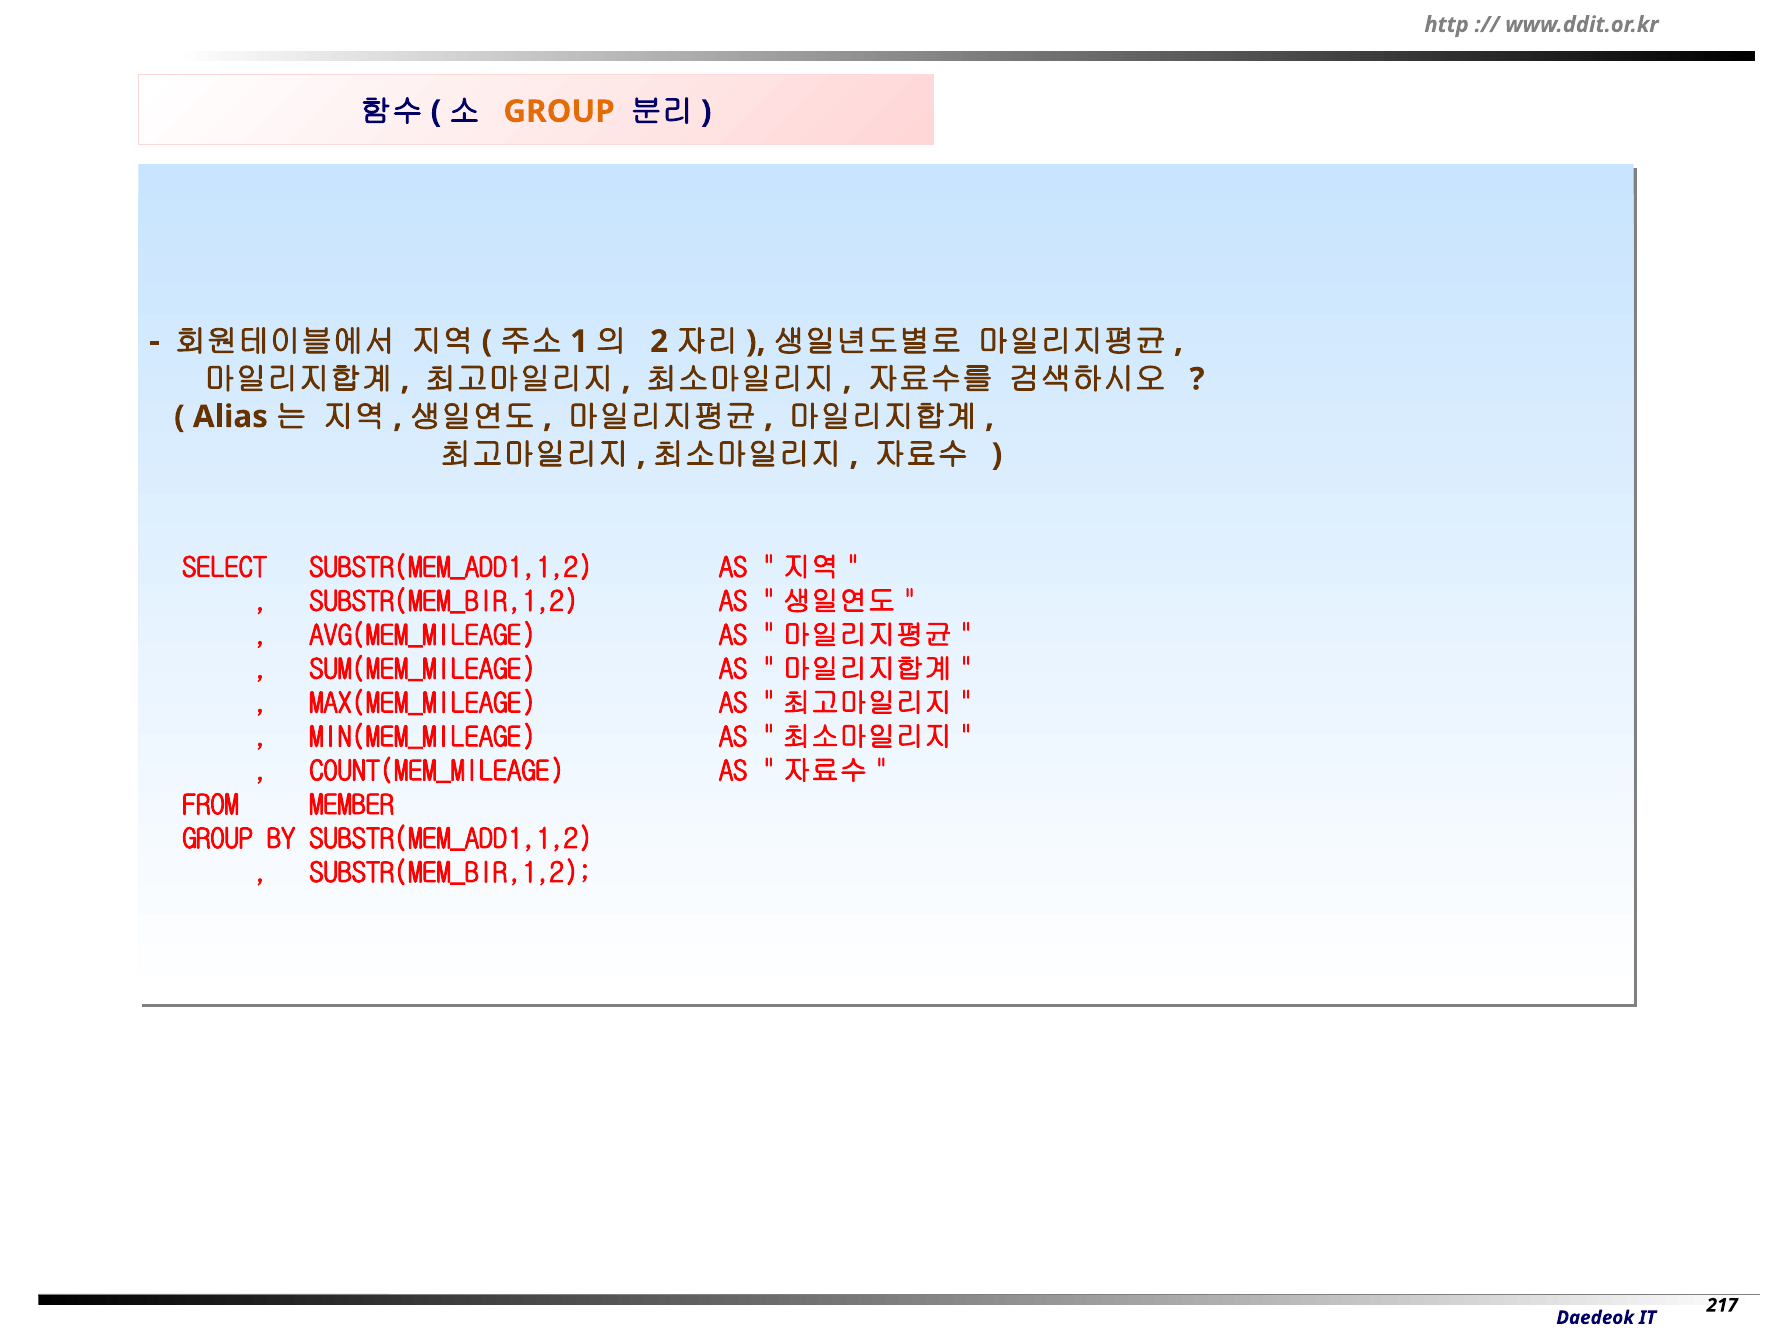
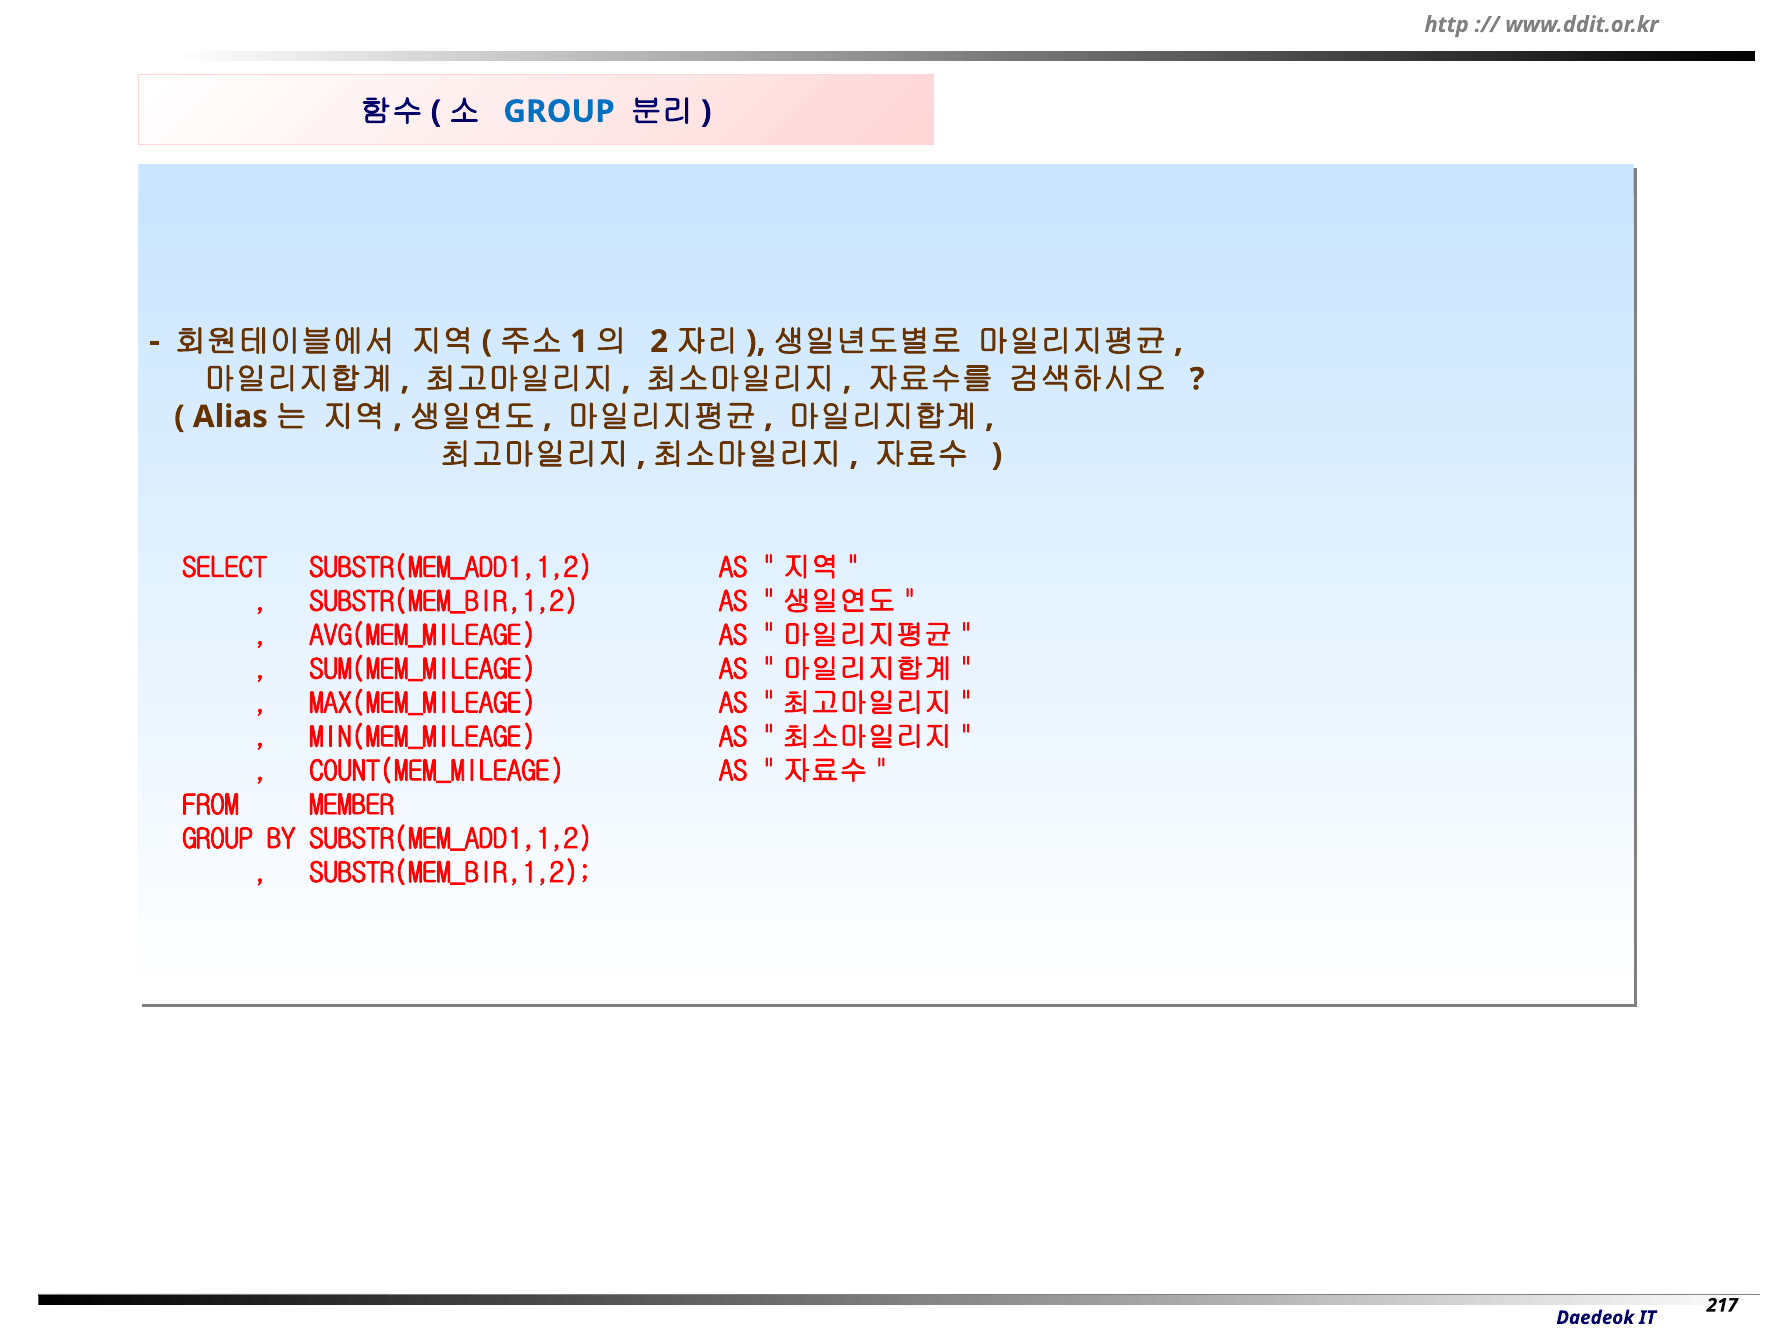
GROUP colour: orange -> blue (559, 112)
